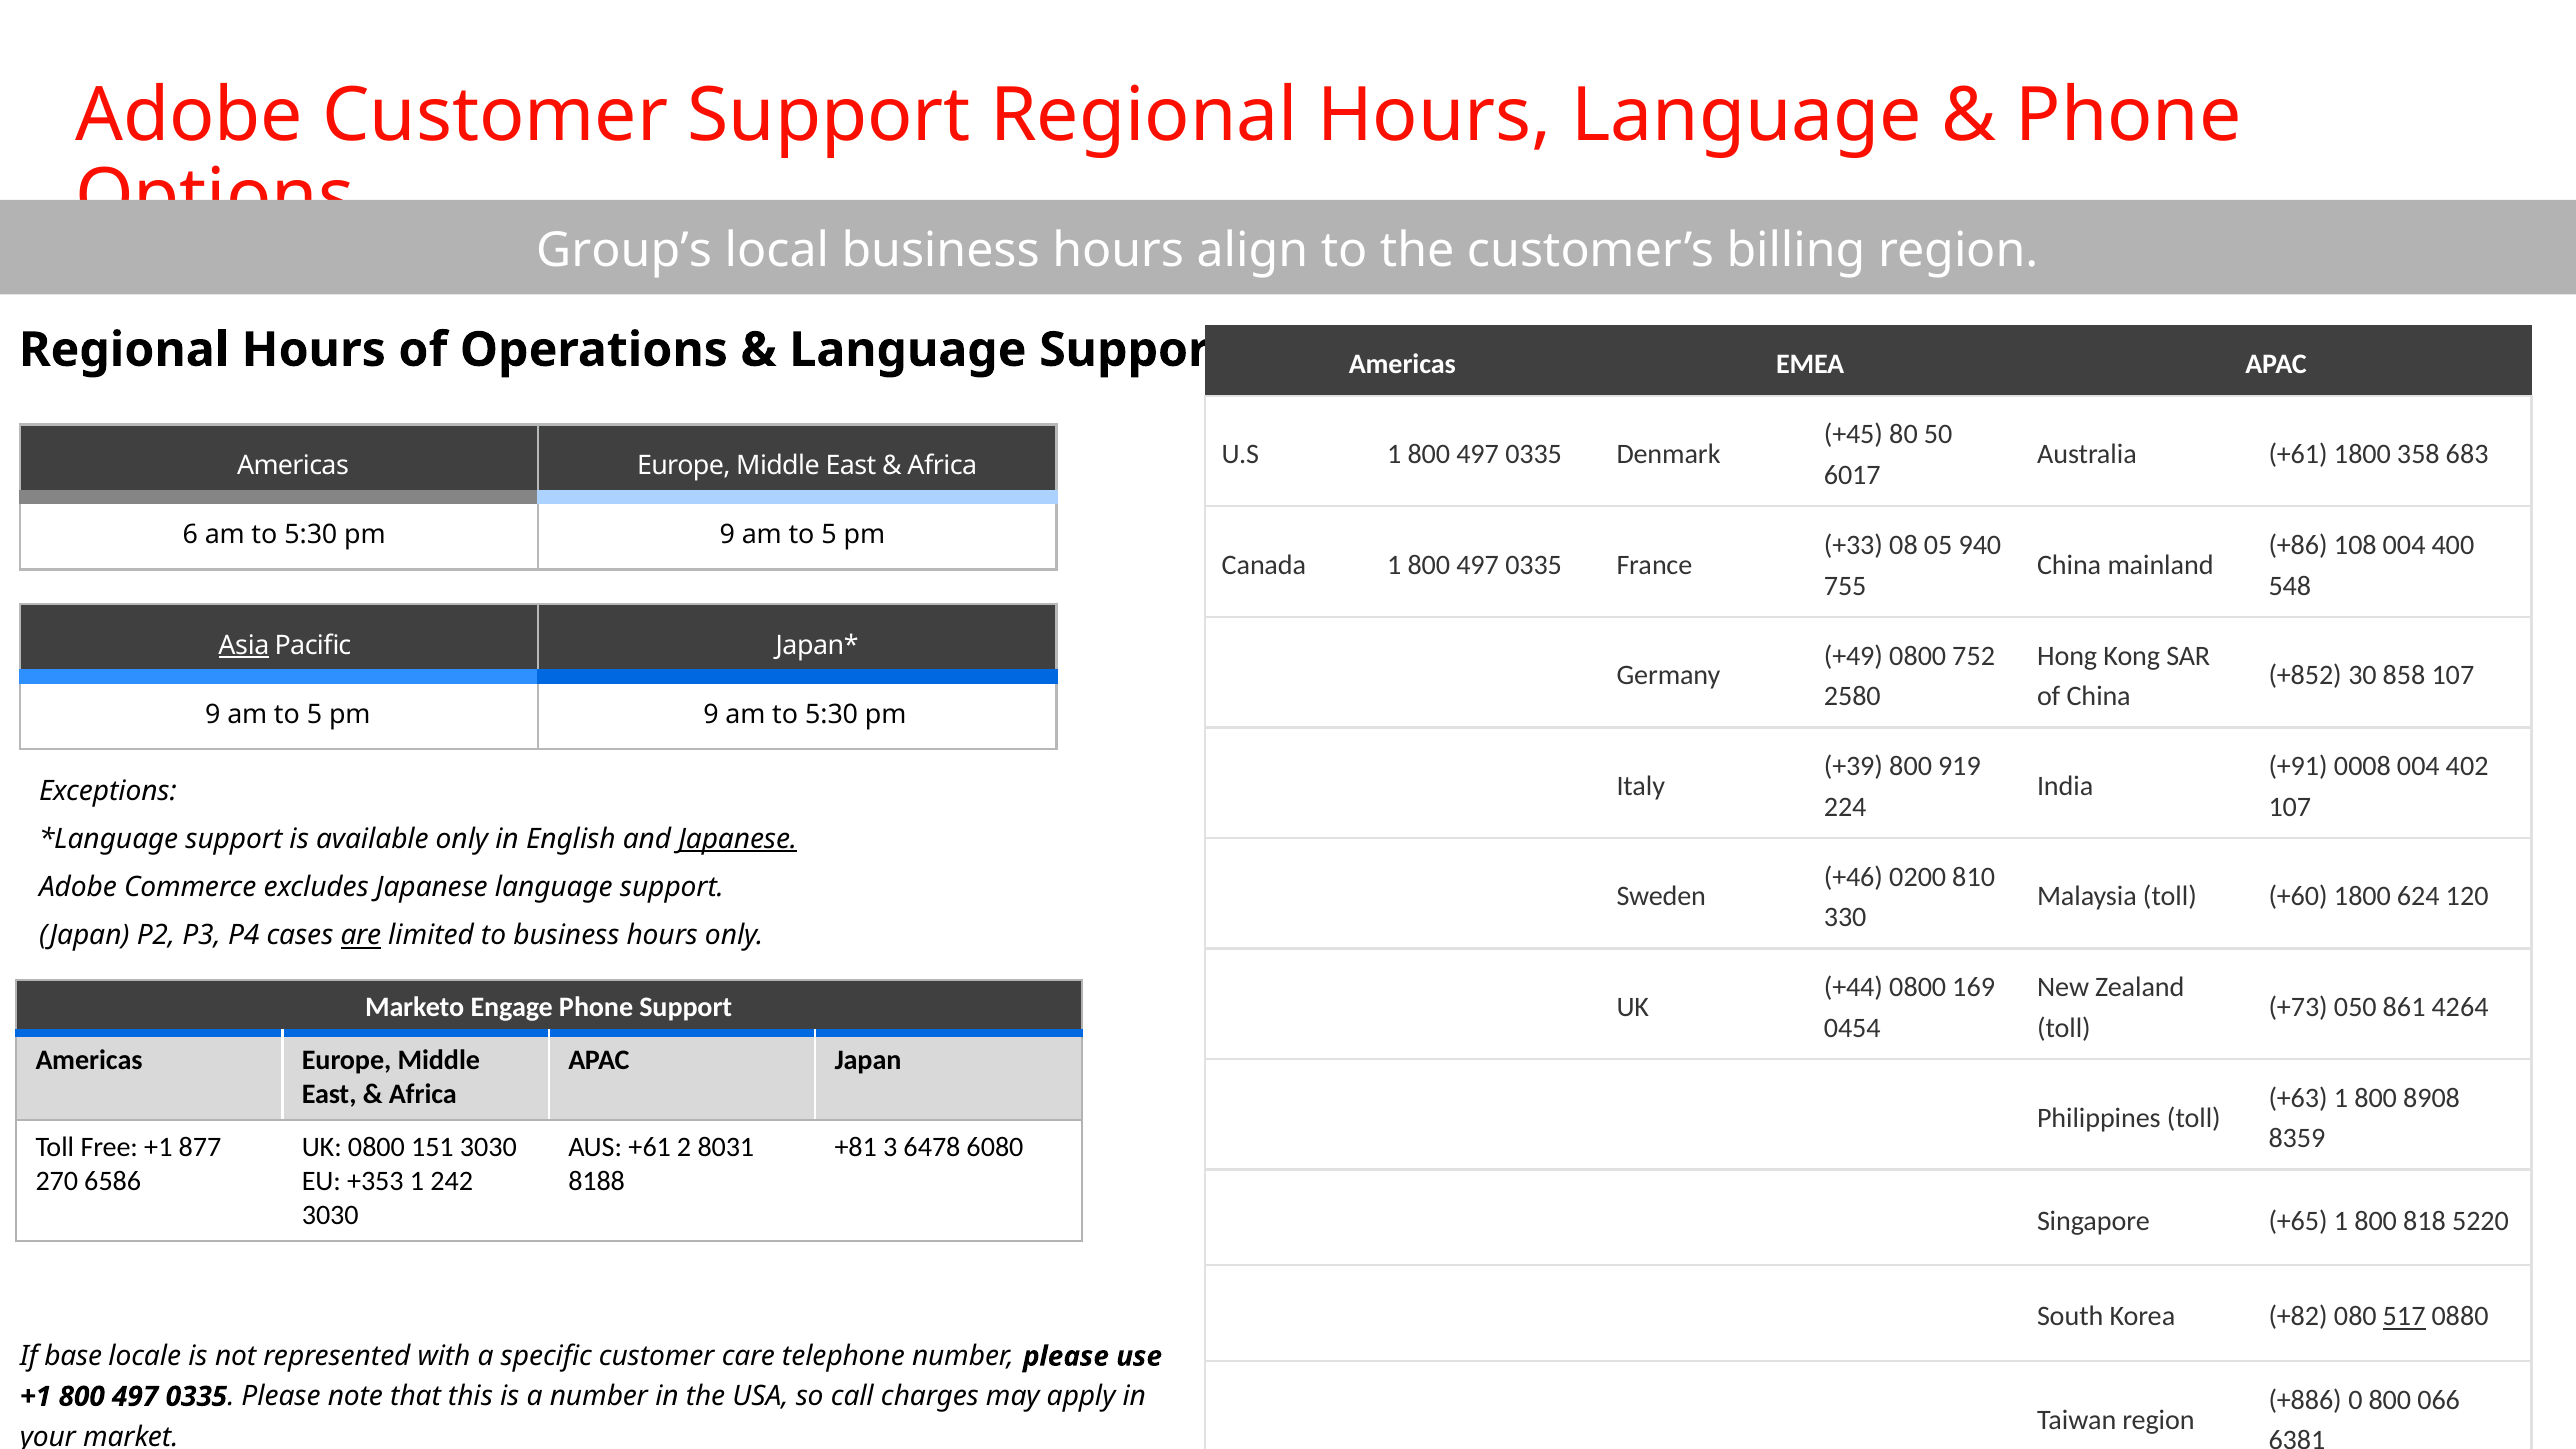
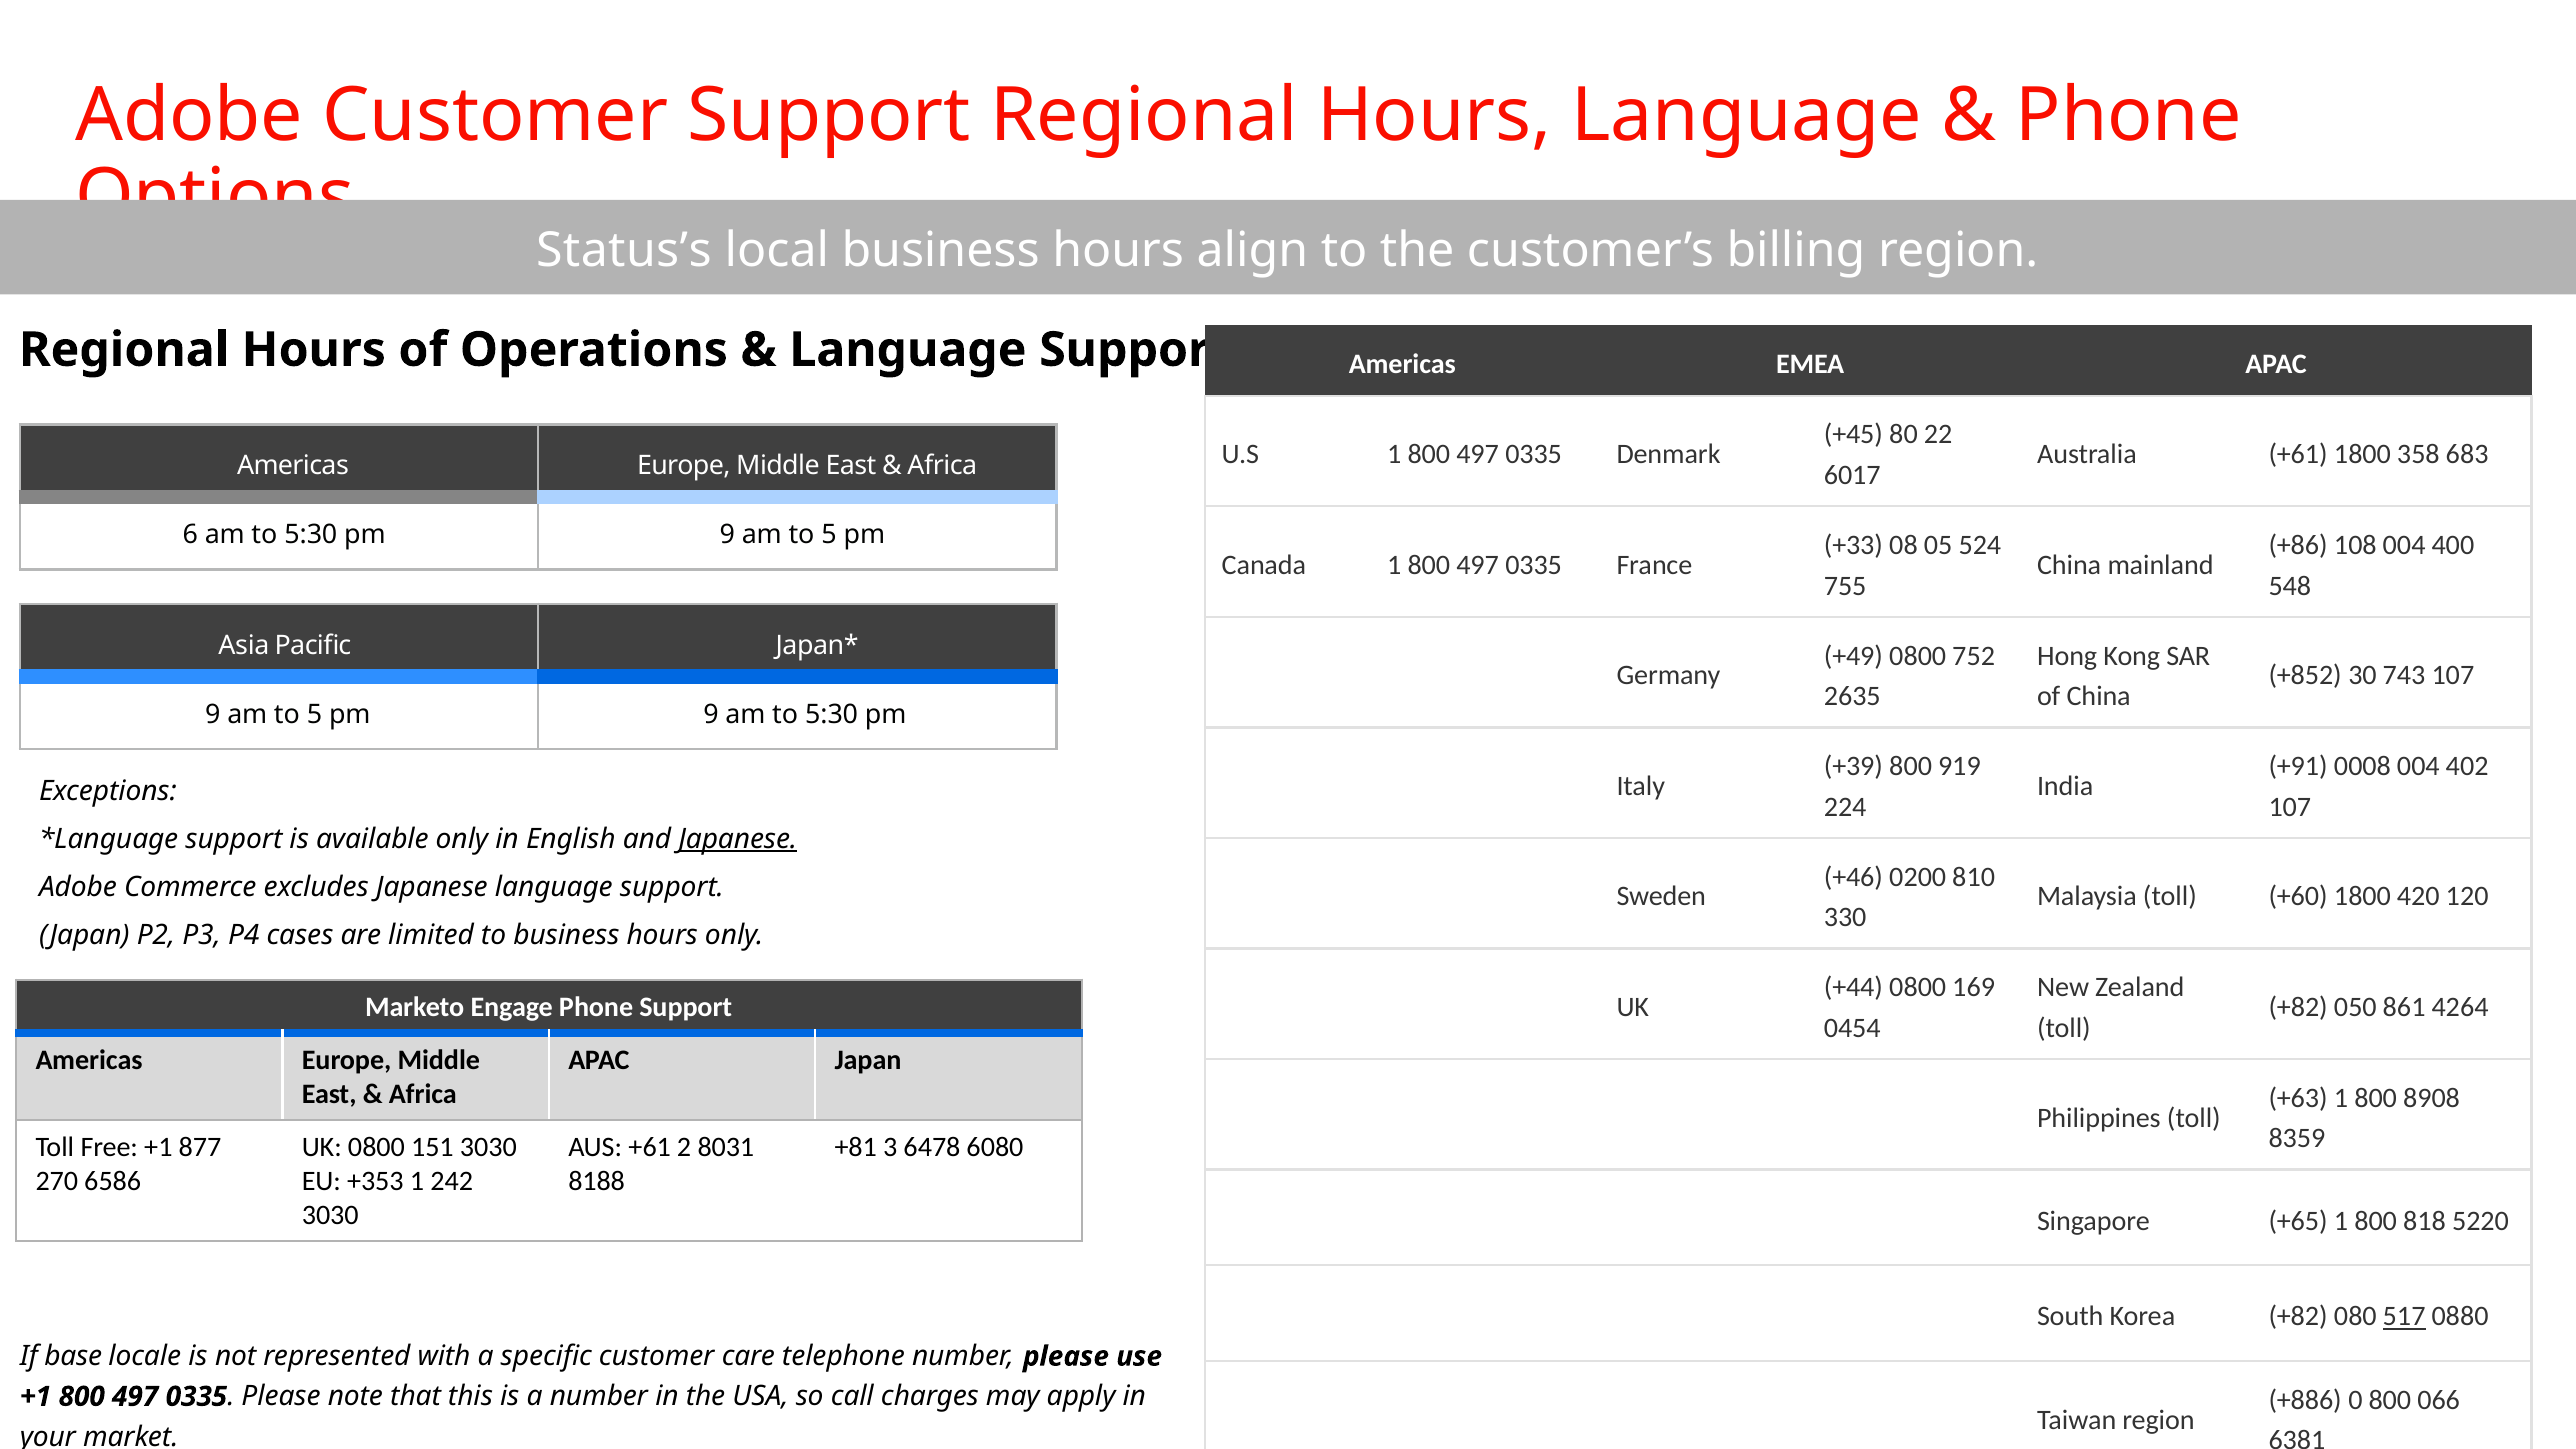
Group’s: Group’s -> Status’s (624, 251)
50: 50 -> 22 (1938, 435)
940: 940 -> 524 (1980, 545)
Asia underline: present -> none (244, 645)
858: 858 -> 743 (2404, 676)
2580: 2580 -> 2635 (1852, 696)
624: 624 -> 420 (2418, 897)
are underline: present -> none (361, 936)
+73: +73 -> +82 (2298, 1007)
